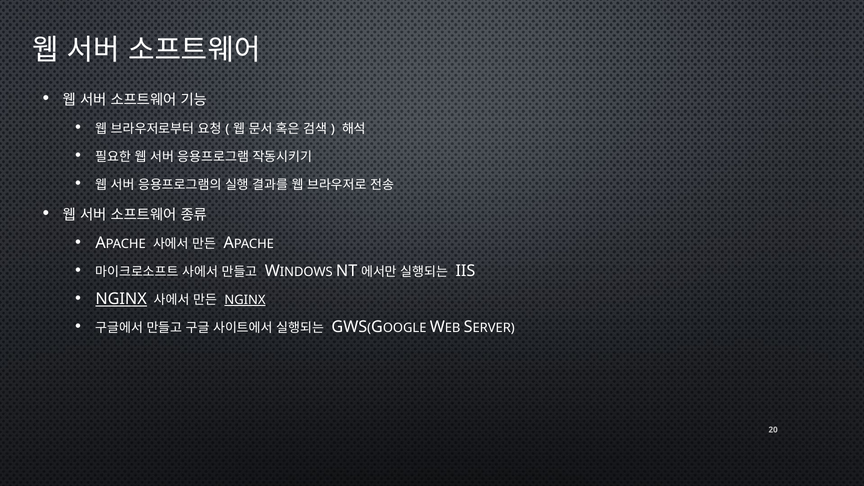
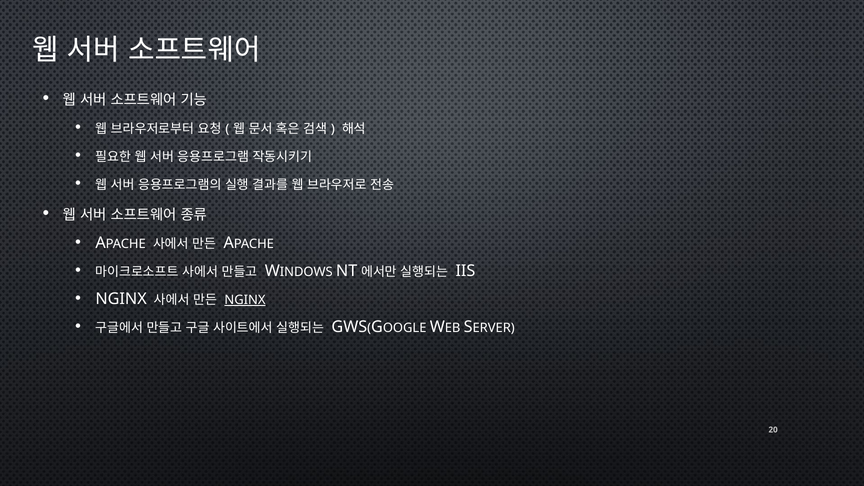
NGINX underline: present -> none (121, 299)
